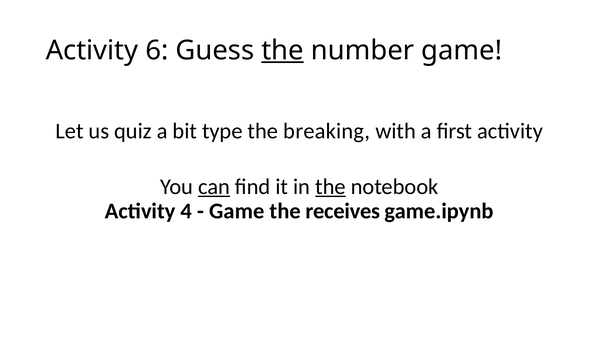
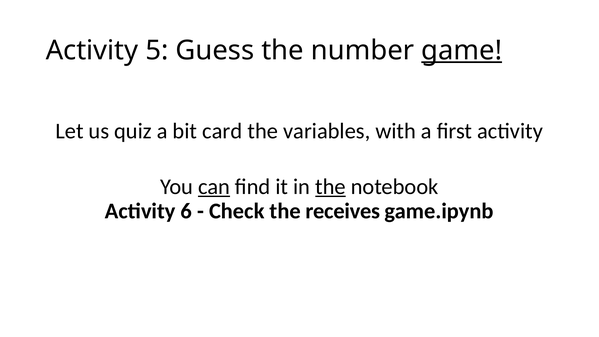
6: 6 -> 5 (157, 50)
the underline: present -> none (283, 50)
game underline: none -> present (462, 50)
type: type -> card (222, 131)
breaking: breaking -> variables (327, 131)
4: 4 -> 6 (186, 211)
Game: Game -> Check (237, 211)
